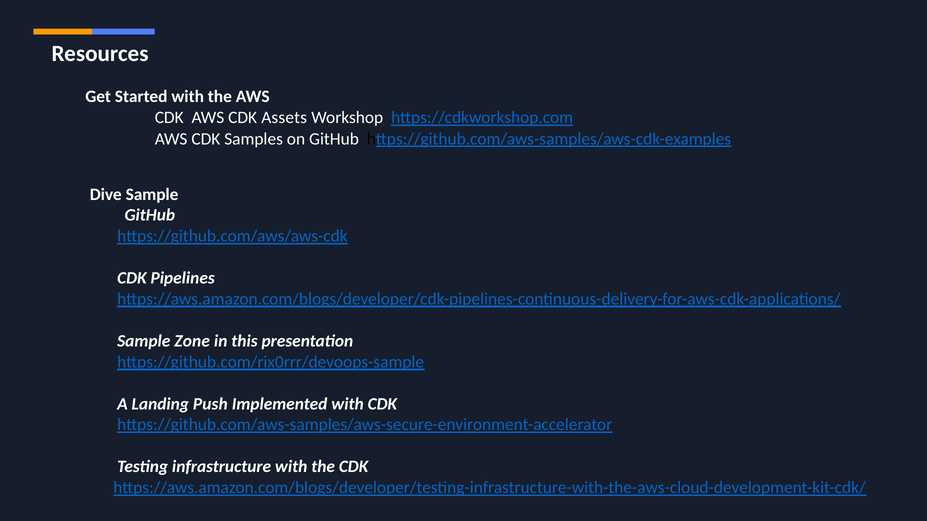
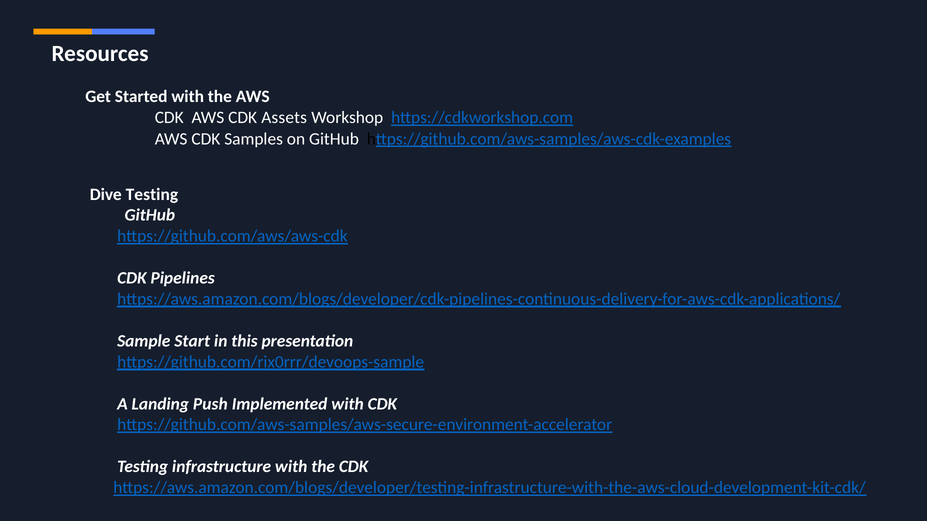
Dive Sample: Sample -> Testing (152, 195)
Zone: Zone -> Start (192, 341)
